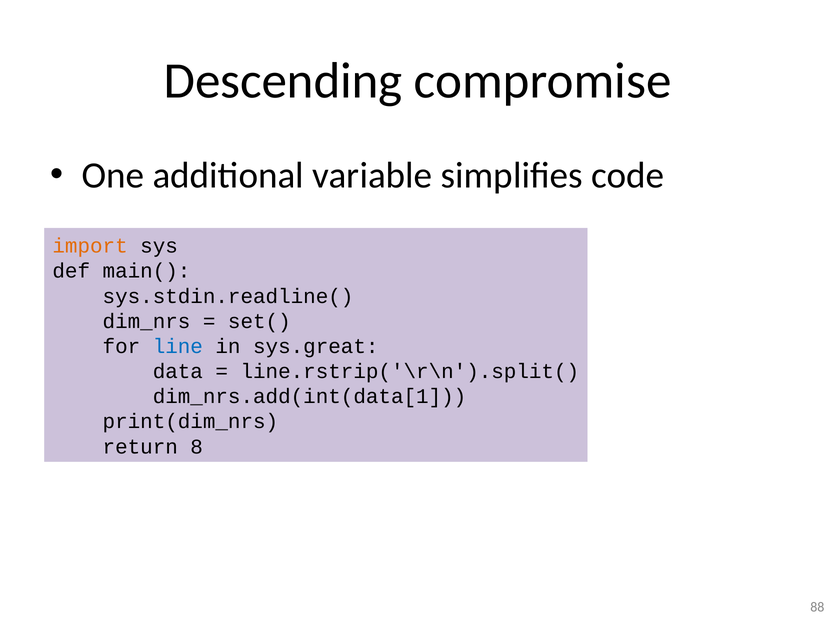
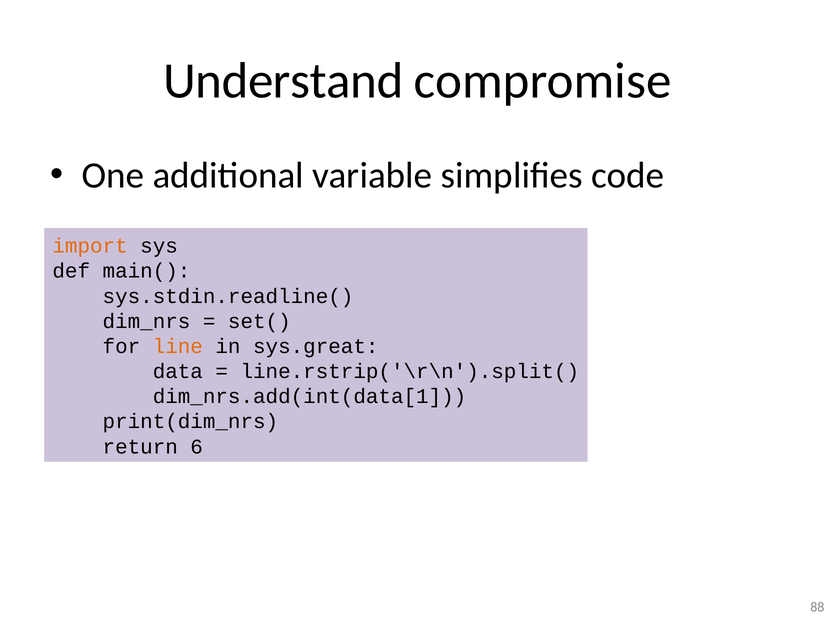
Descending: Descending -> Understand (283, 81)
line colour: blue -> orange (178, 346)
8: 8 -> 6 (197, 447)
